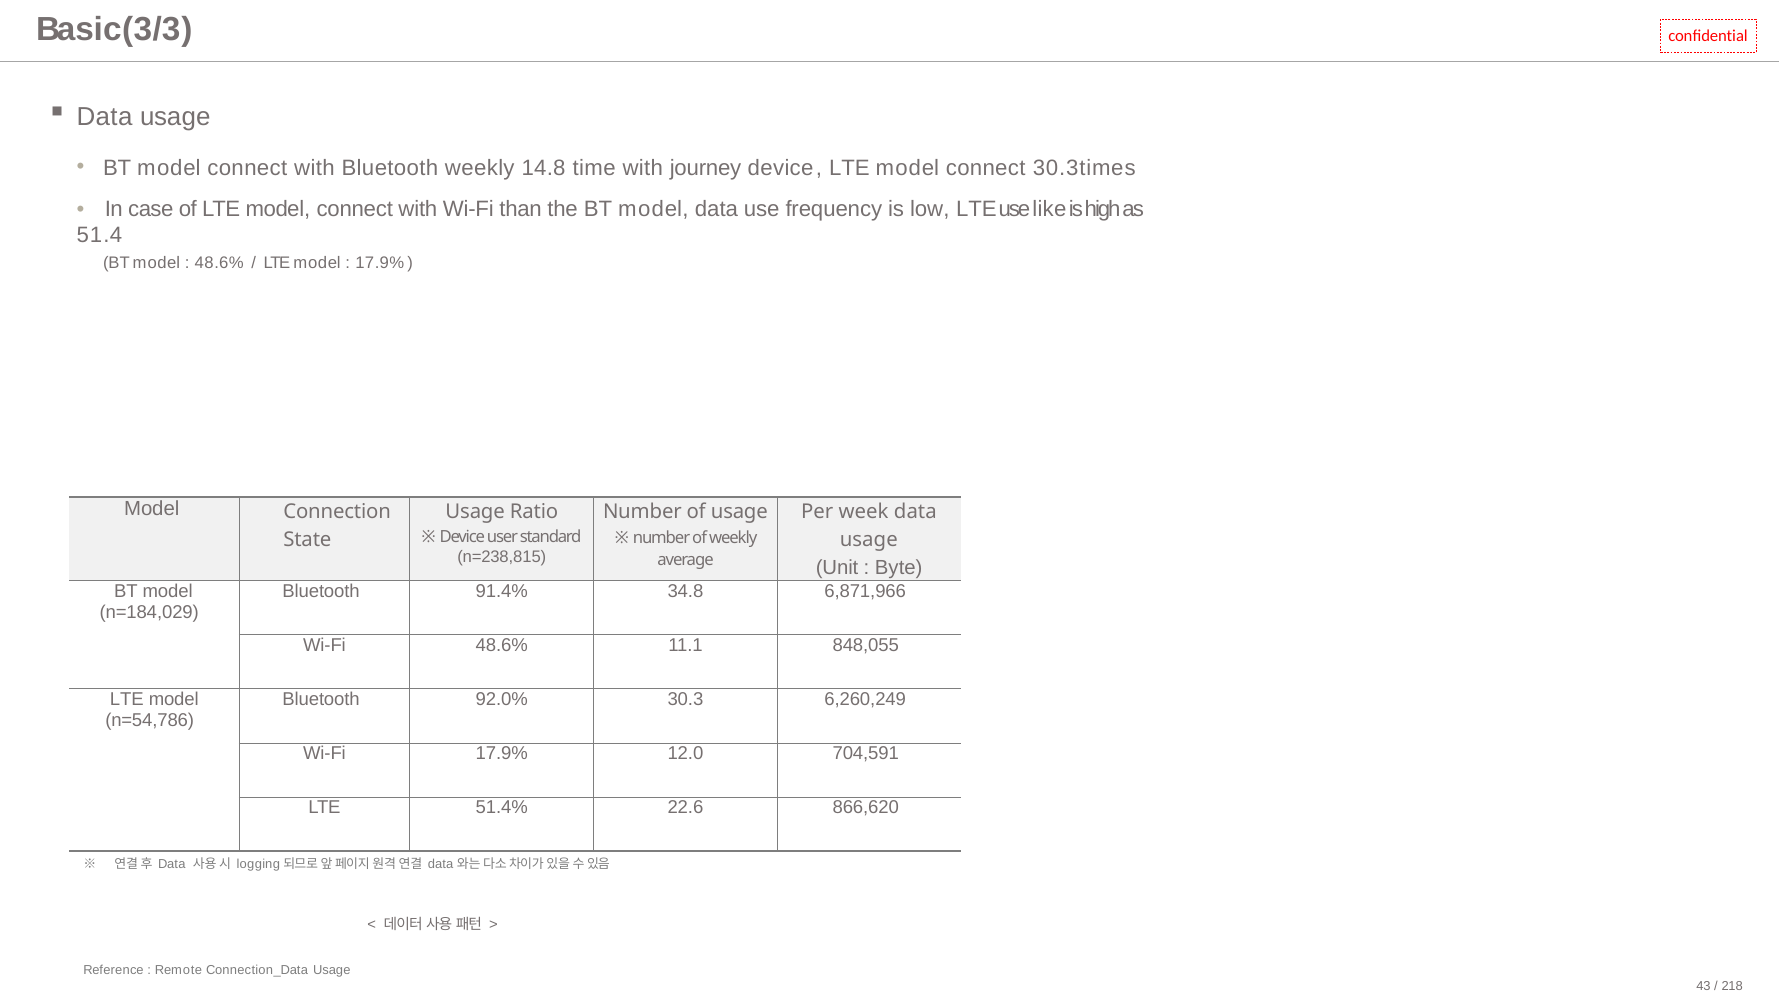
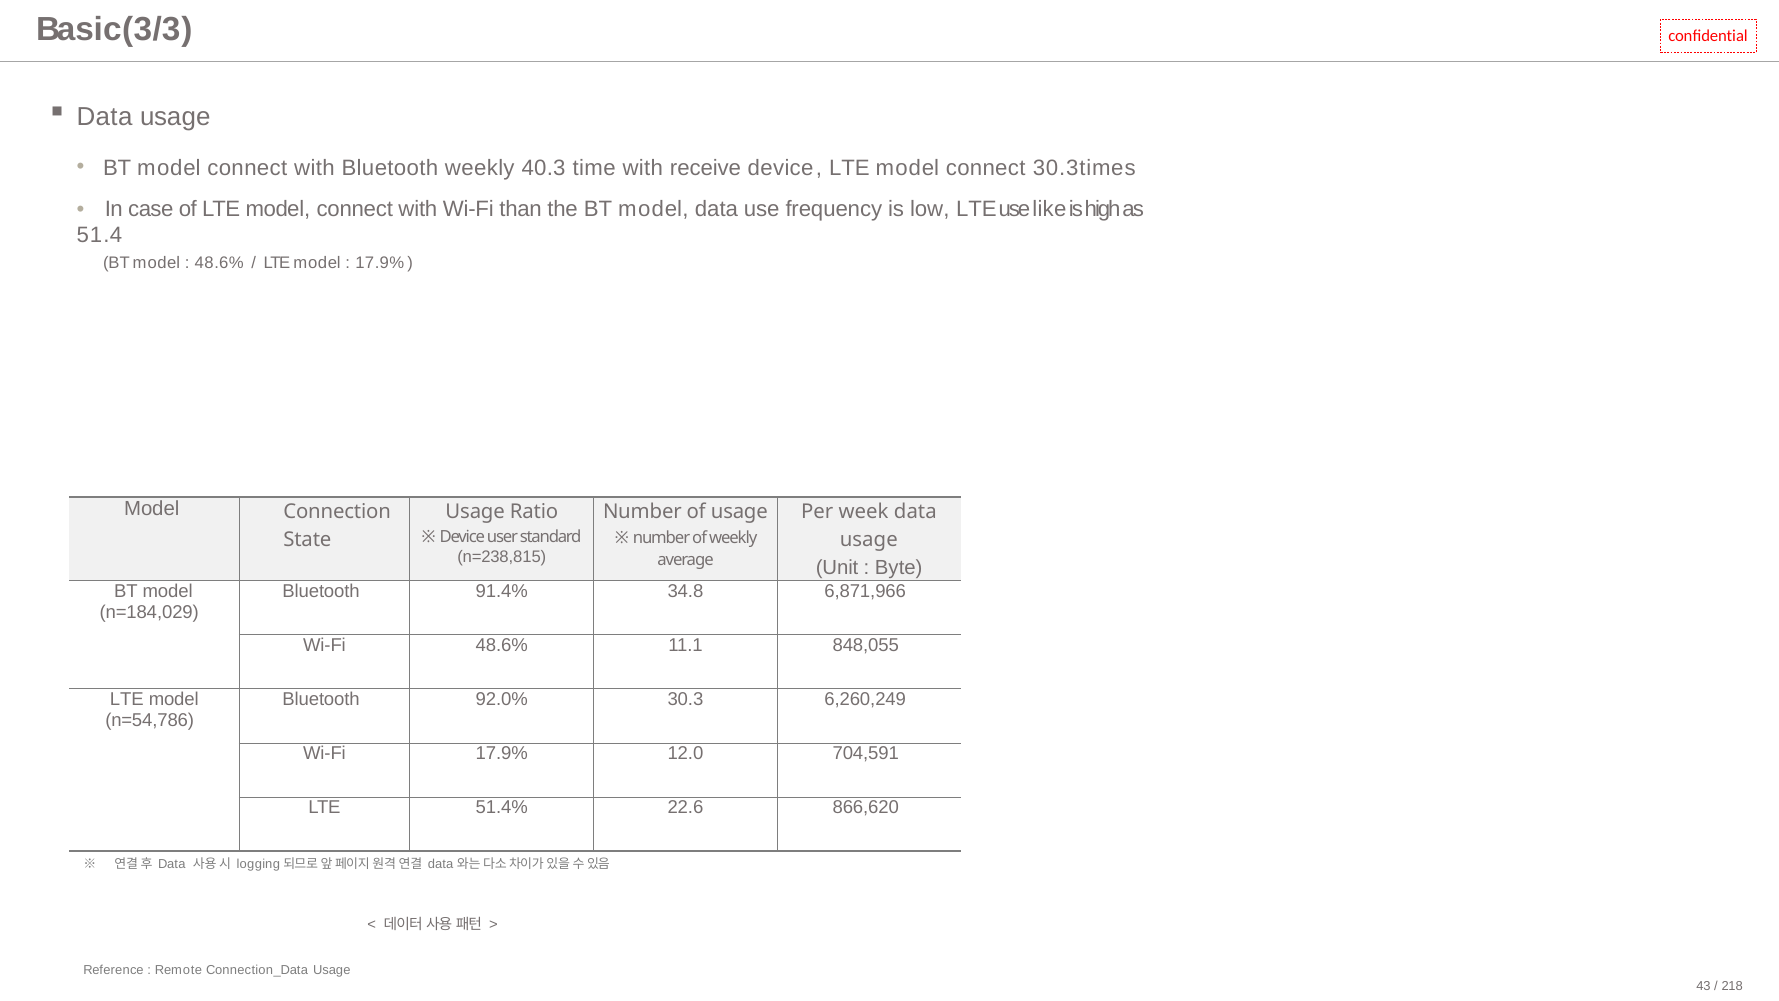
14.8: 14.8 -> 40.3 (544, 168)
journey: journey -> receive (705, 168)
